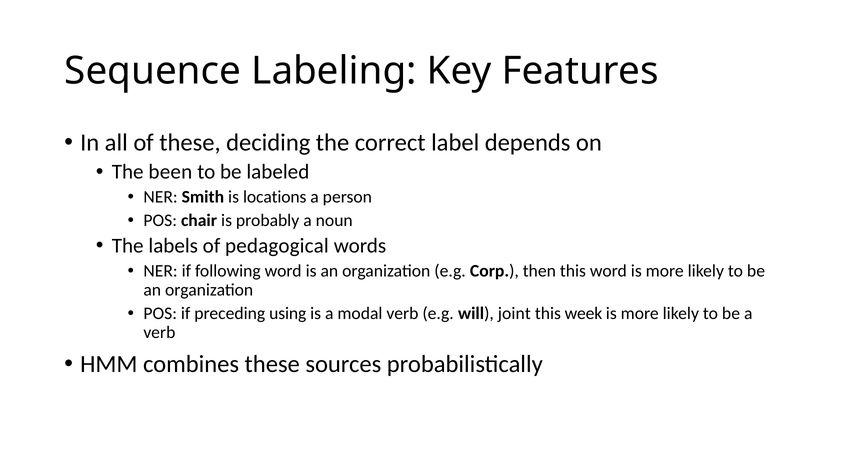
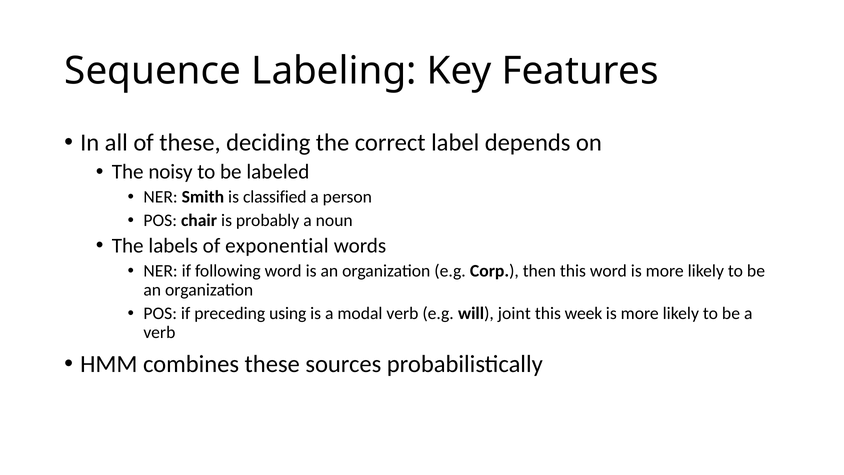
been: been -> noisy (171, 172)
locations: locations -> classified (275, 197)
pedagogical: pedagogical -> exponential (277, 246)
